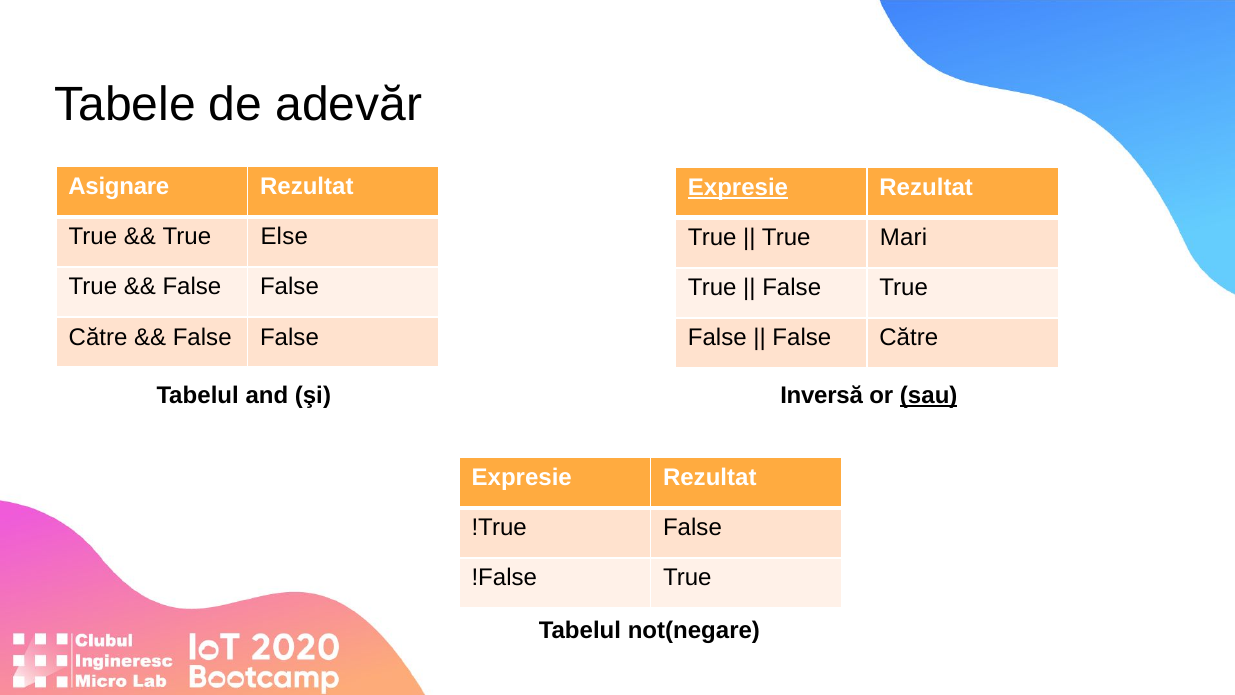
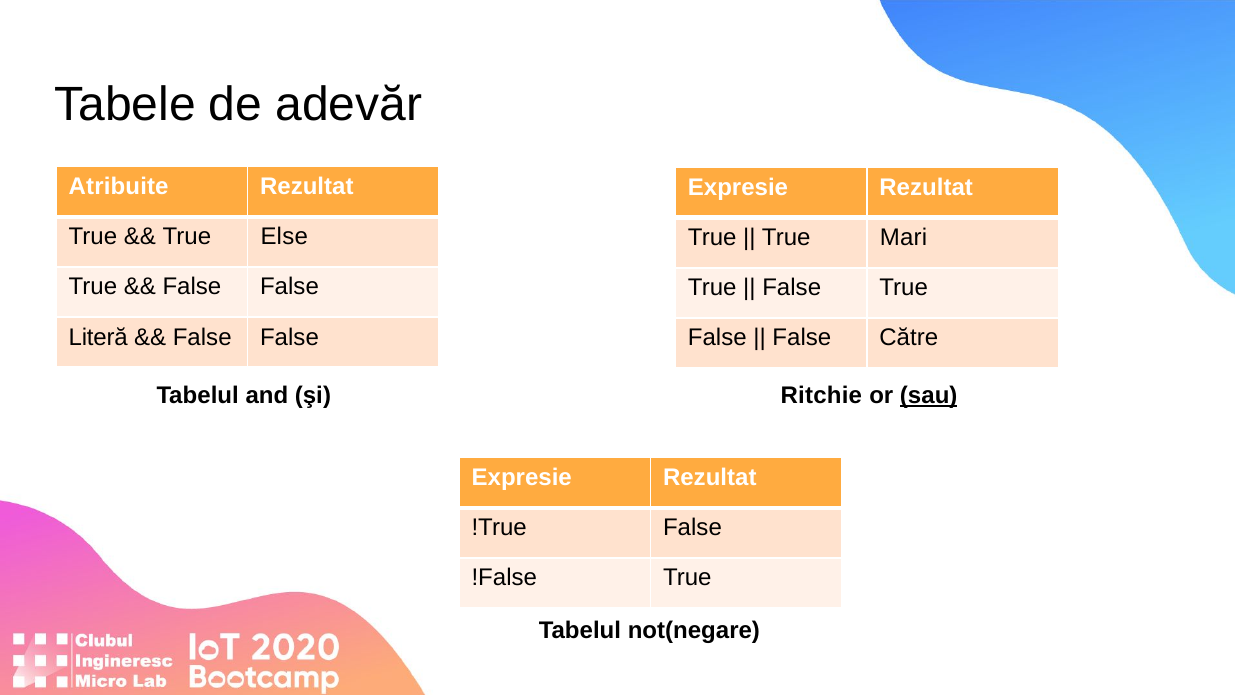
Asignare: Asignare -> Atribuite (119, 187)
Expresie underline: present -> none (738, 188)
Către: Către -> Literă (98, 337)
Inversă: Inversă -> Ritchie (821, 395)
